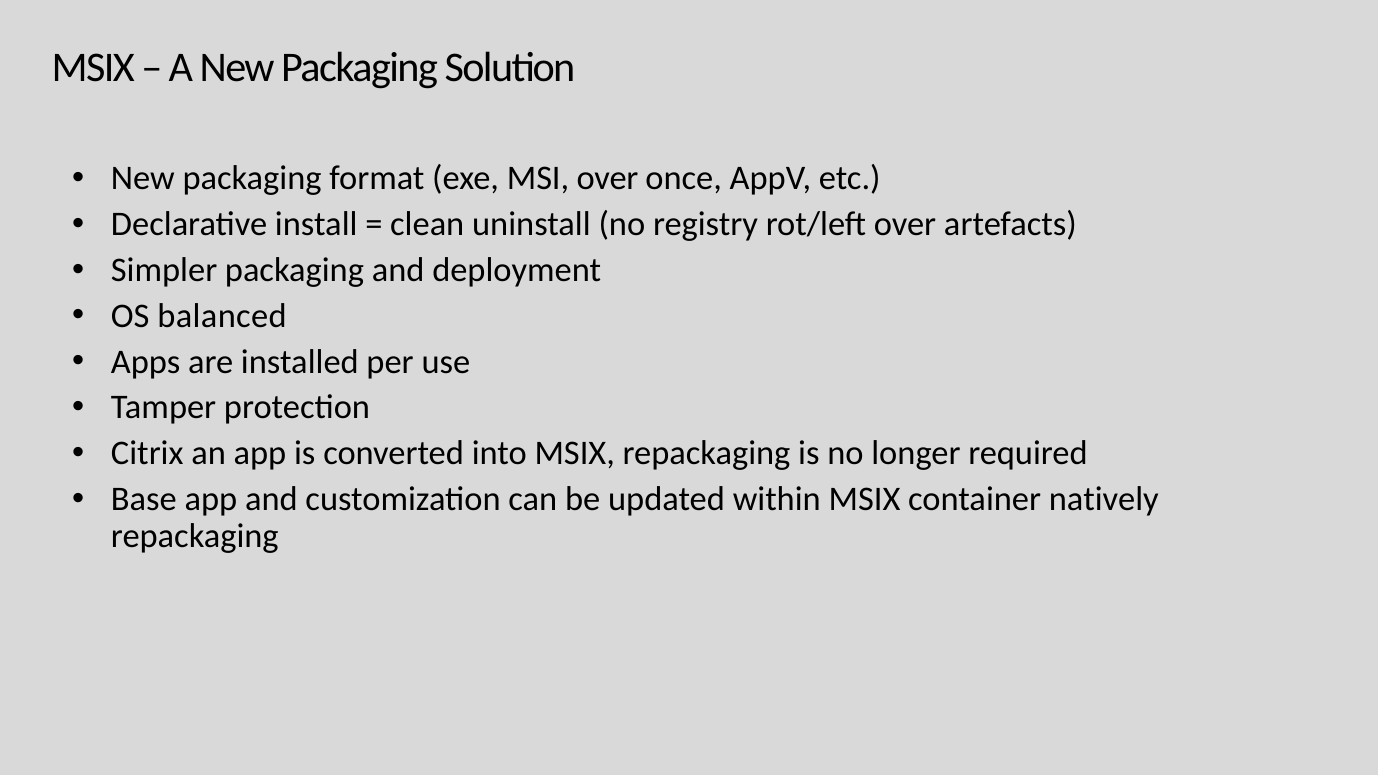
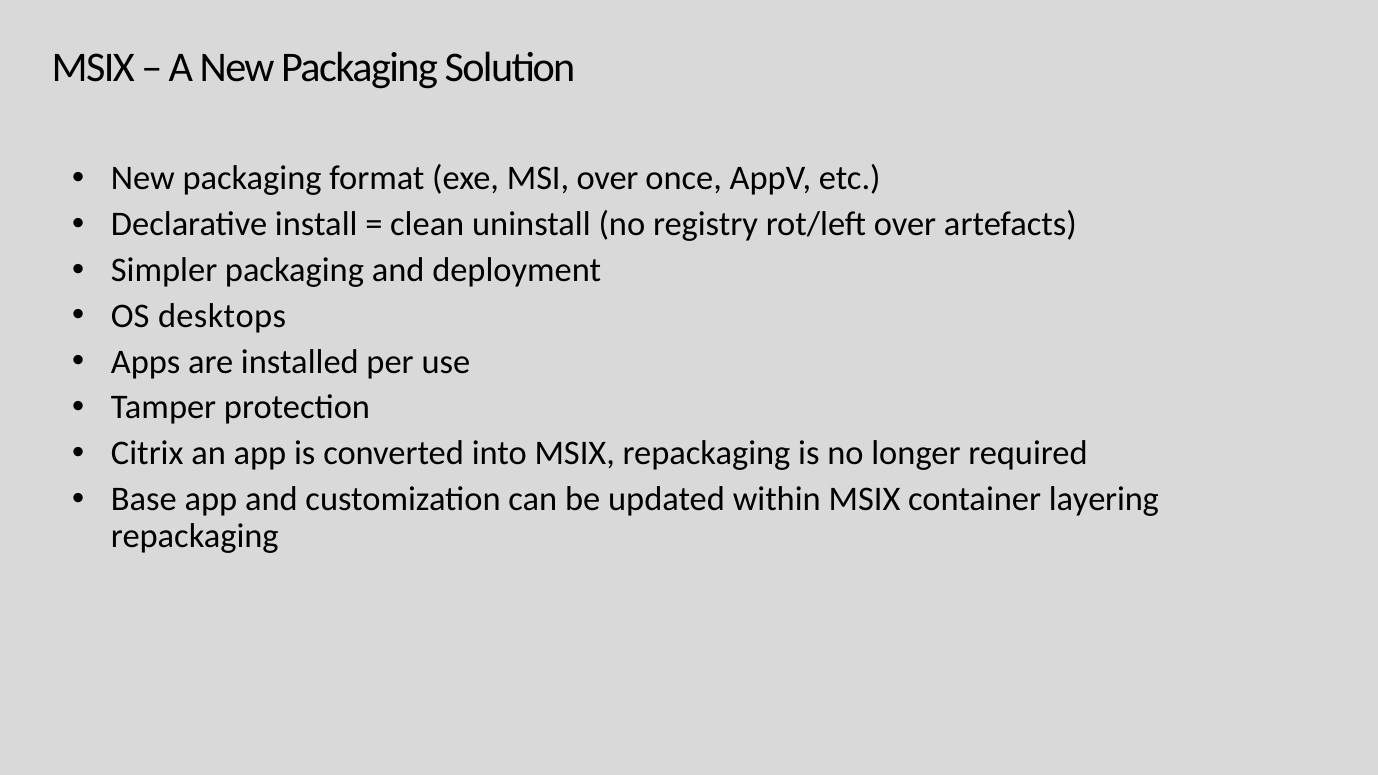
balanced: balanced -> desktops (222, 316)
natively: natively -> layering (1104, 499)
